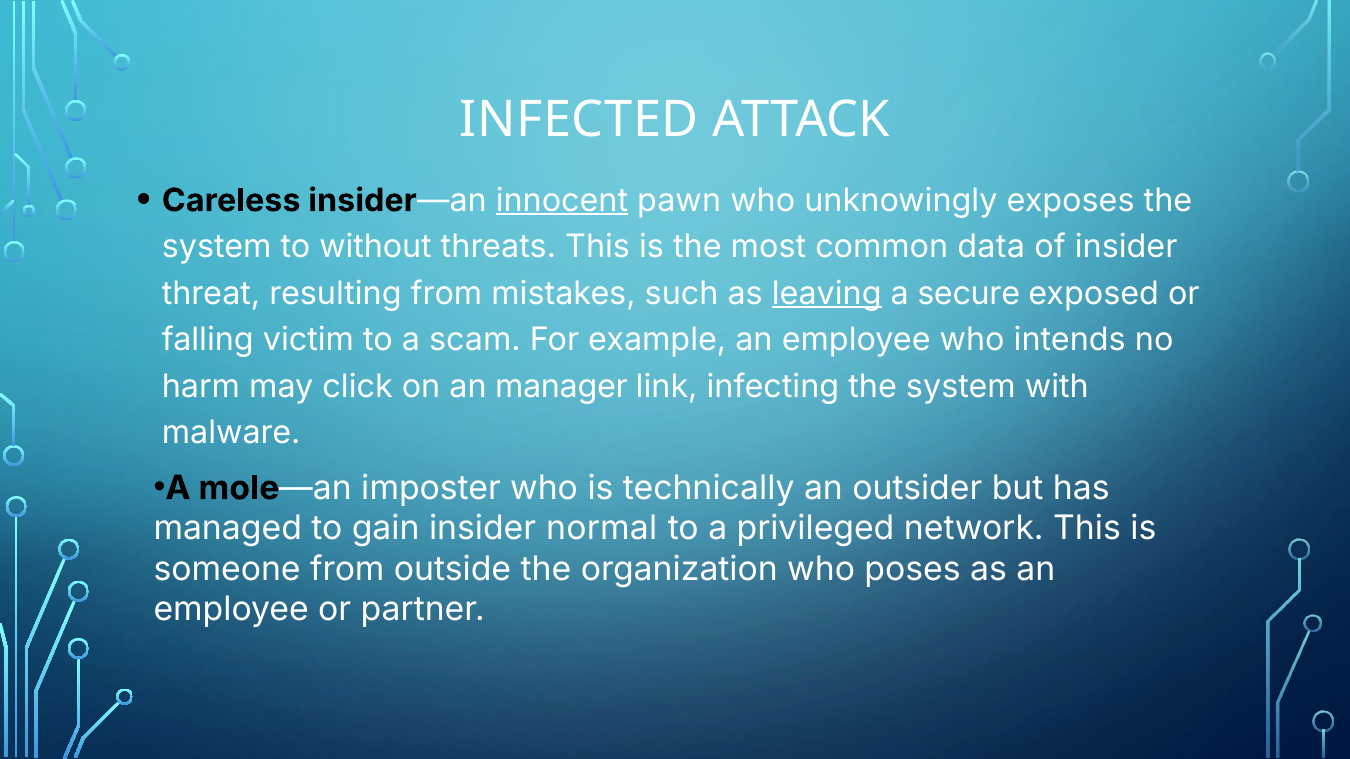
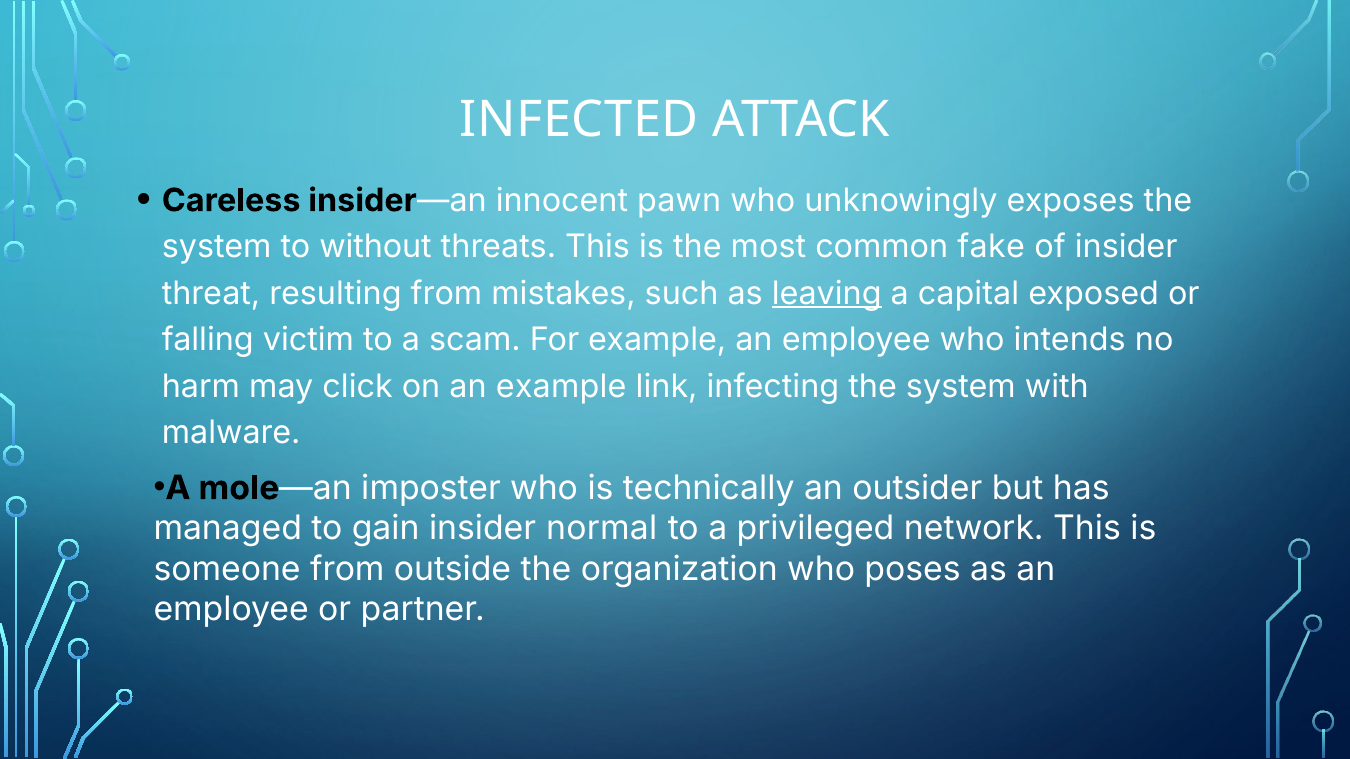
innocent underline: present -> none (562, 201)
data: data -> fake (991, 247)
secure: secure -> capital (968, 294)
an manager: manager -> example (561, 387)
